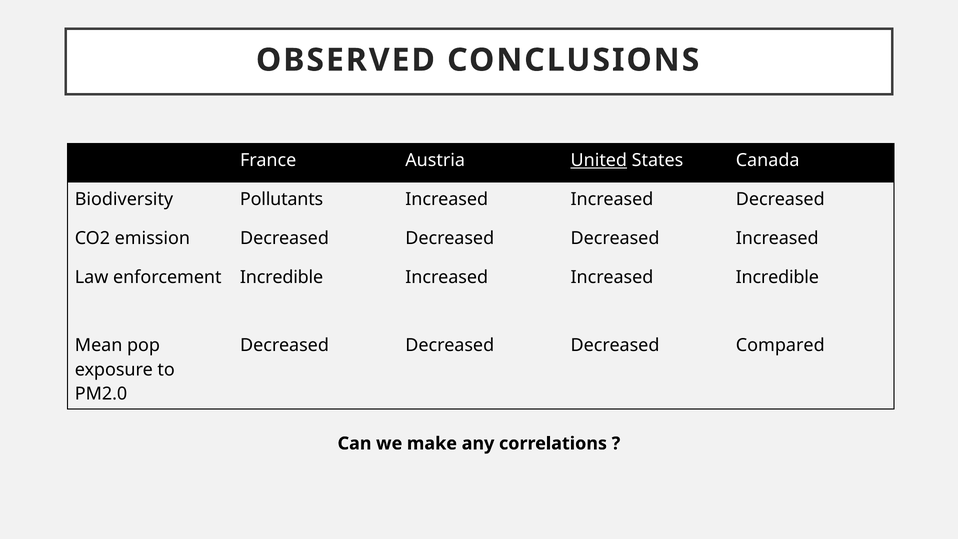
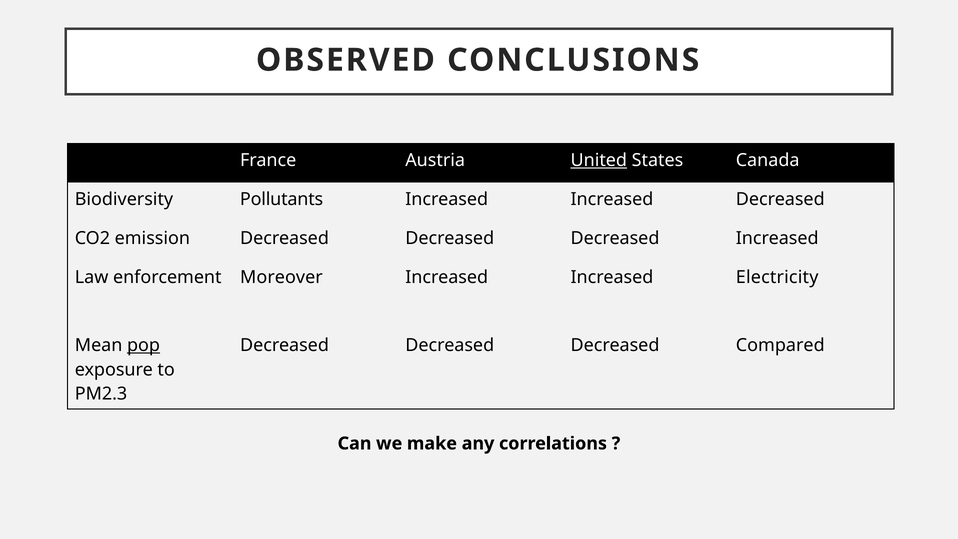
enforcement Incredible: Incredible -> Moreover (281, 277)
Increased Incredible: Incredible -> Electricity (777, 277)
pop underline: none -> present (144, 345)
PM2.0: PM2.0 -> PM2.3 (101, 394)
